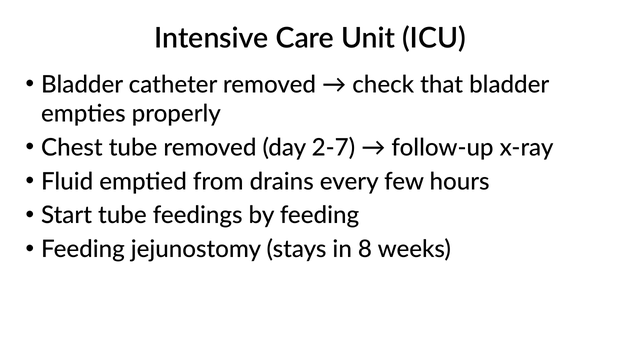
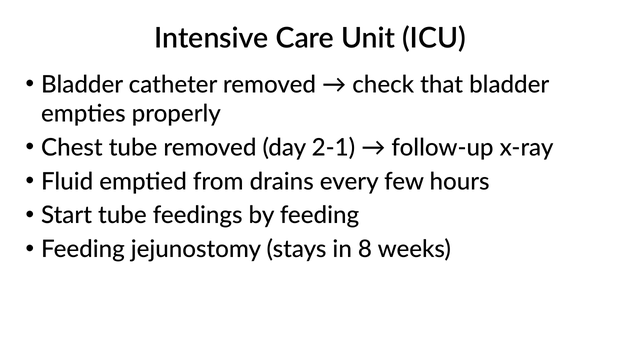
2-7: 2-7 -> 2-1 (333, 148)
